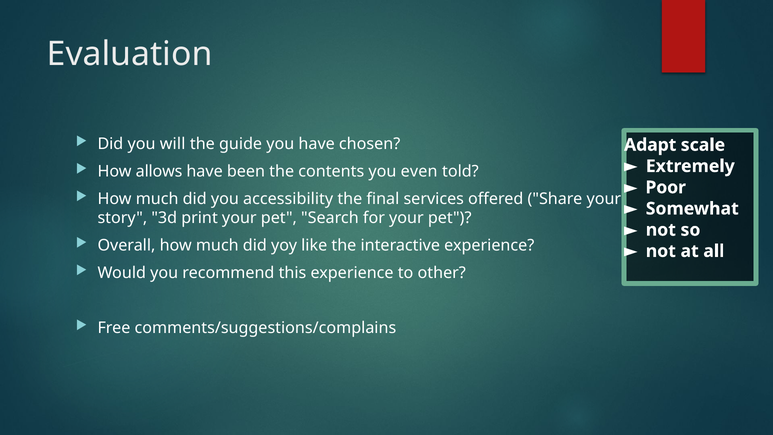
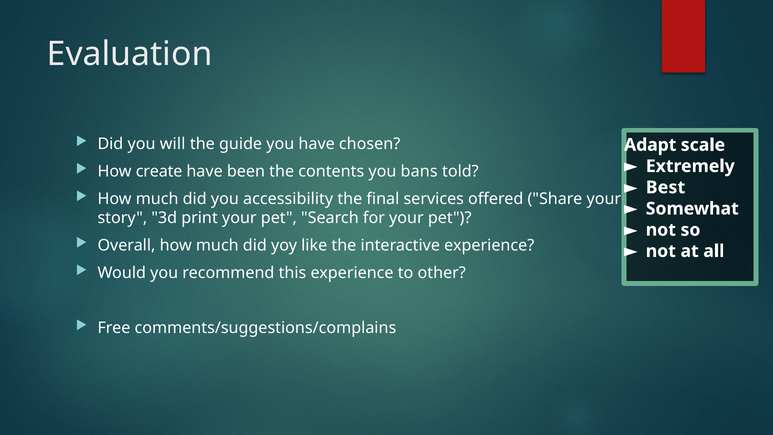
allows: allows -> create (159, 171)
even: even -> bans (419, 171)
Poor: Poor -> Best (665, 187)
